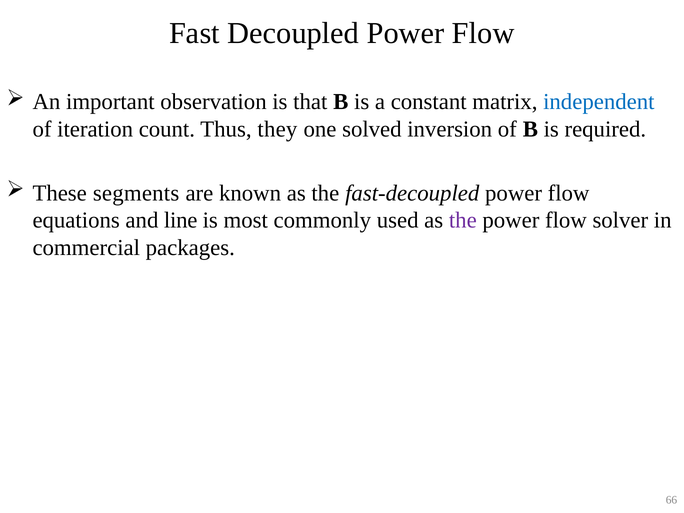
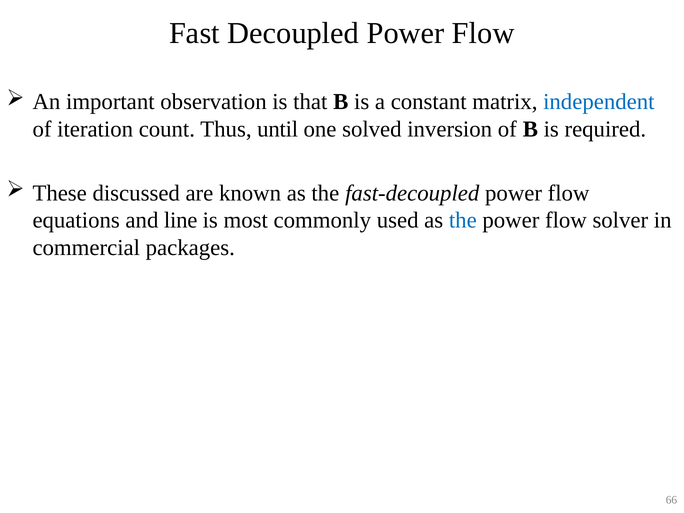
they: they -> until (278, 129)
segments: segments -> discussed (136, 193)
the colour: purple -> blue (463, 220)
